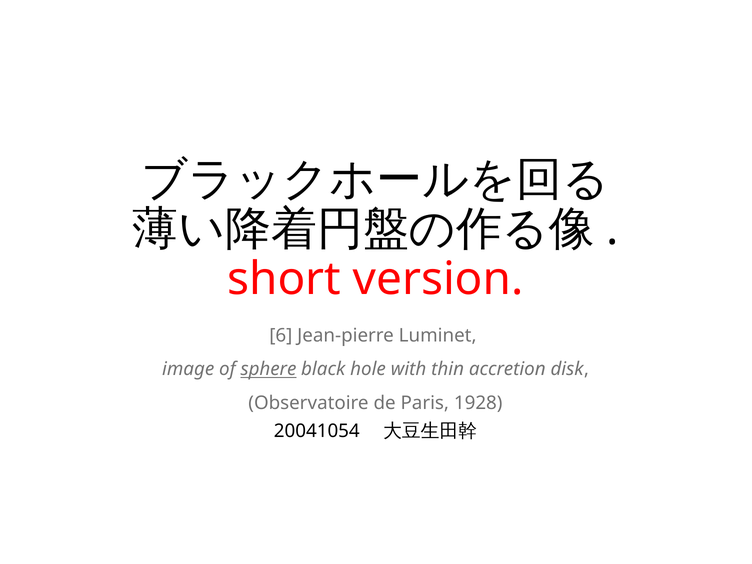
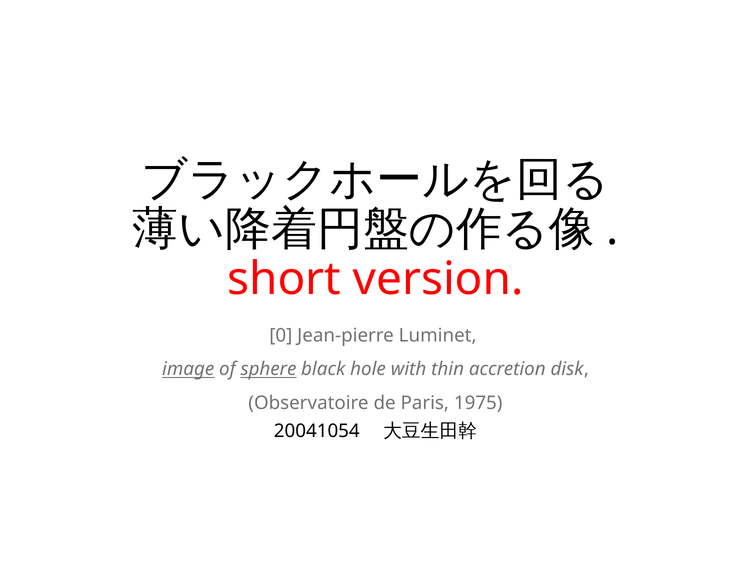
6: 6 -> 0 (281, 335)
image underline: none -> present (188, 369)
1928: 1928 -> 1975 (478, 403)
